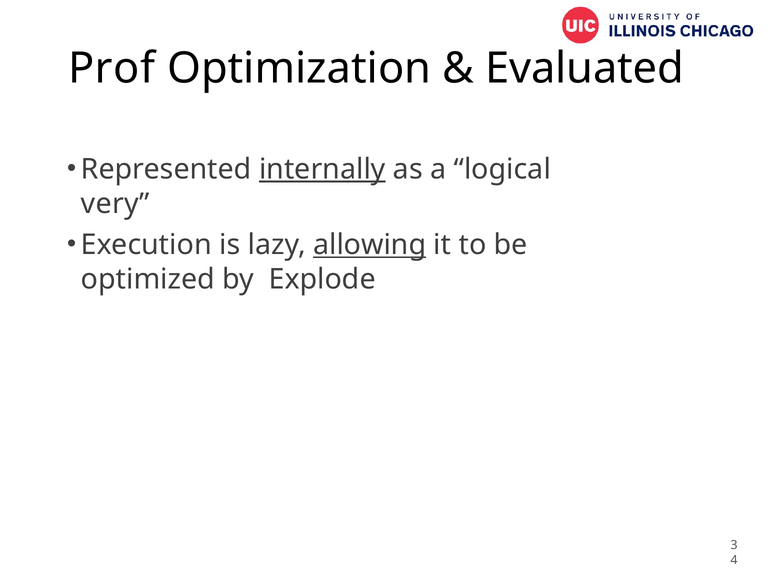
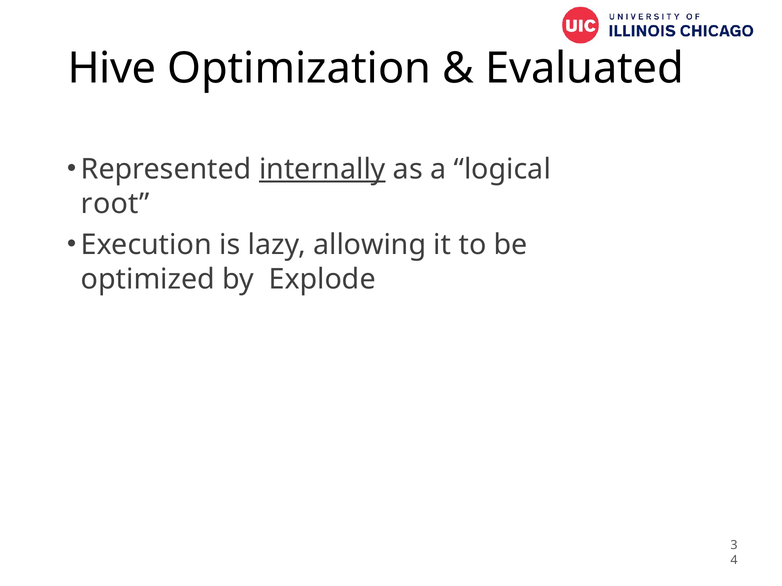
Prof: Prof -> Hive (112, 69)
very: very -> root (115, 204)
allowing underline: present -> none (370, 245)
